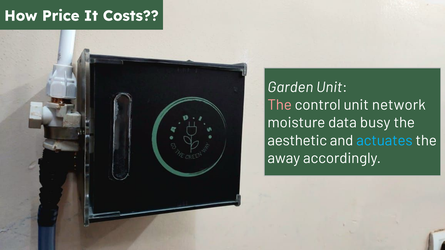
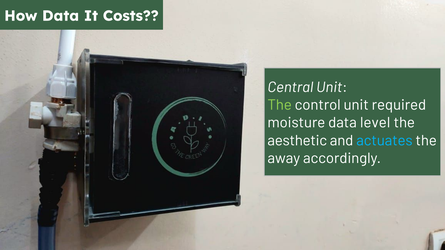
How Price: Price -> Data (61, 16)
Garden: Garden -> Central (290, 87)
The colour: pink -> light green (280, 105)
network: network -> required (399, 105)
busy: busy -> level (375, 123)
